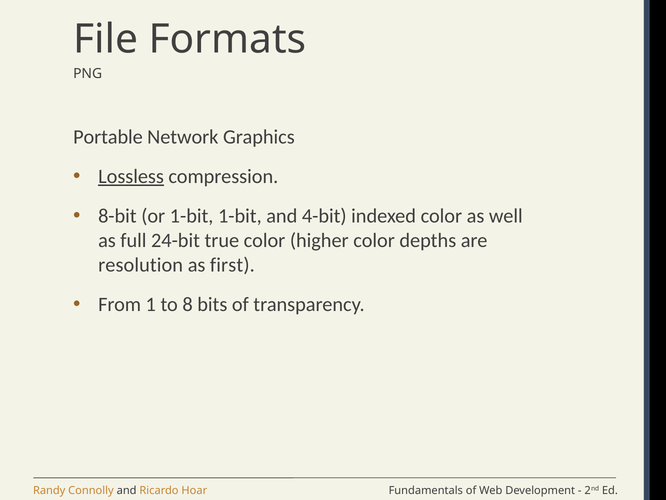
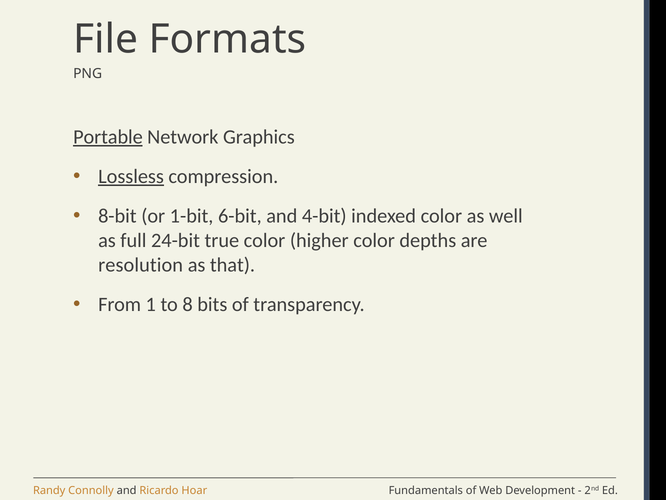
Portable underline: none -> present (108, 137)
1-bit 1-bit: 1-bit -> 6-bit (240, 216)
first: first -> that (232, 265)
